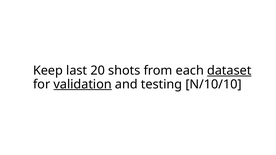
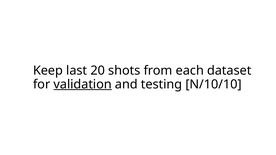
dataset underline: present -> none (229, 71)
